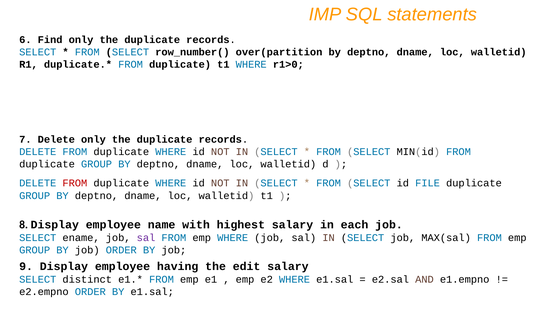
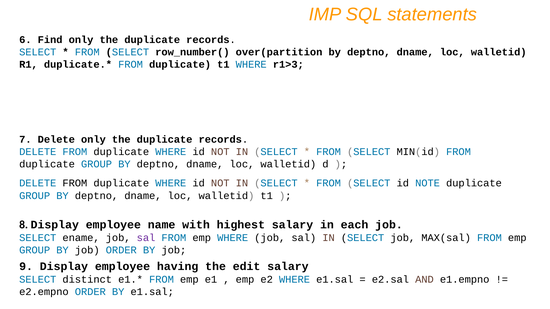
r1>0: r1>0 -> r1>3 (288, 65)
FROM colour: red -> black (75, 183)
FILE: FILE -> NOTE (428, 183)
